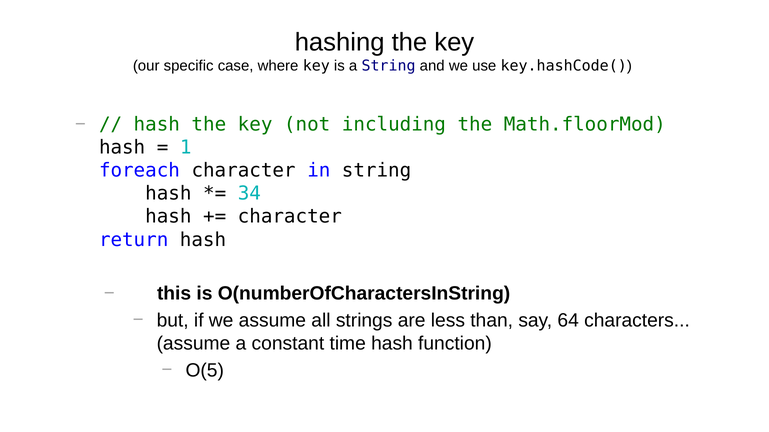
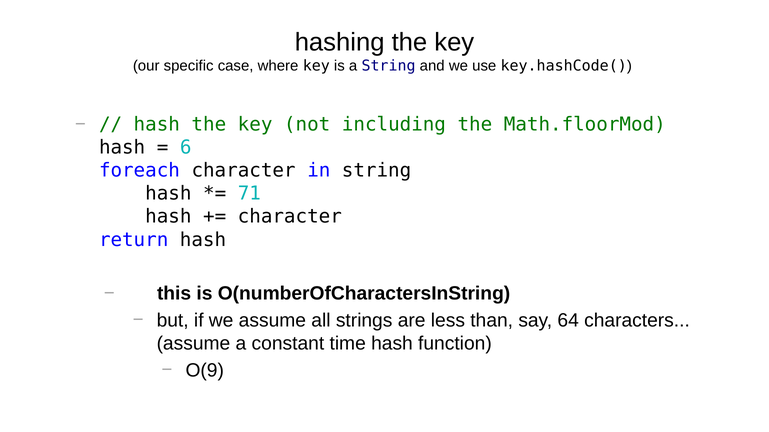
1: 1 -> 6 (186, 148)
34: 34 -> 71 (249, 194)
O(5: O(5 -> O(9 (205, 371)
